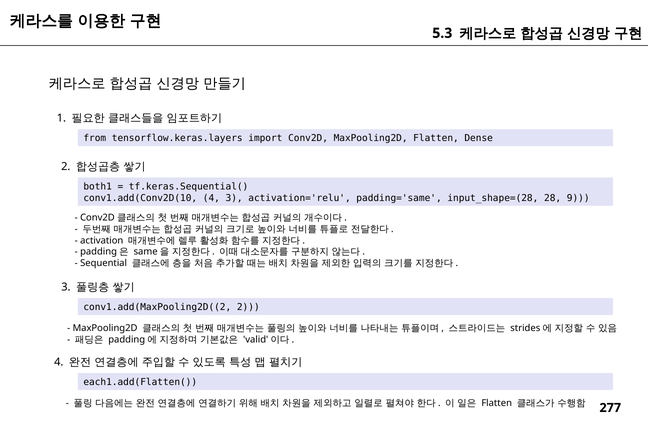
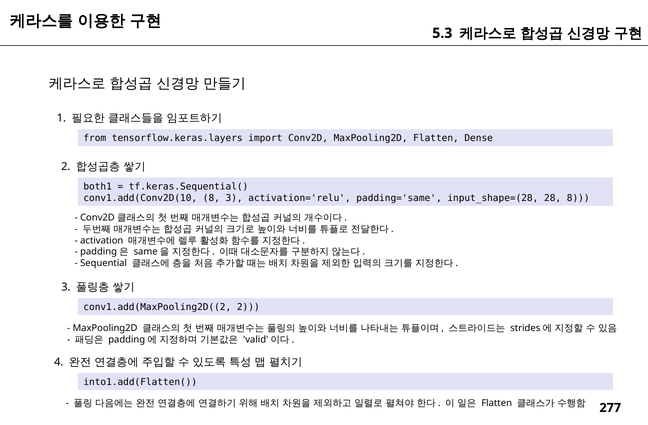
conv1.add(Conv2D(10 4: 4 -> 8 (211, 198)
28 9: 9 -> 8 (578, 198)
each1.add(Flatten(: each1.add(Flatten( -> into1.add(Flatten( (140, 383)
